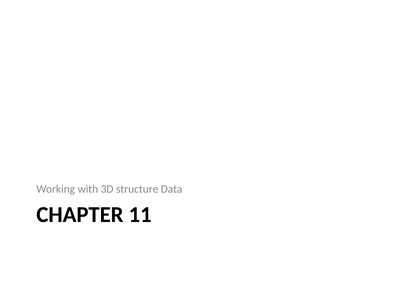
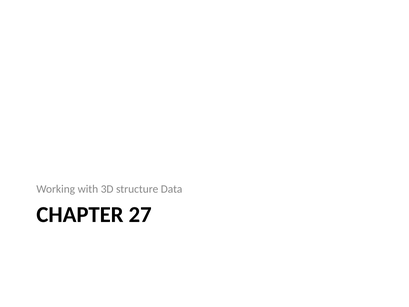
11: 11 -> 27 (140, 214)
